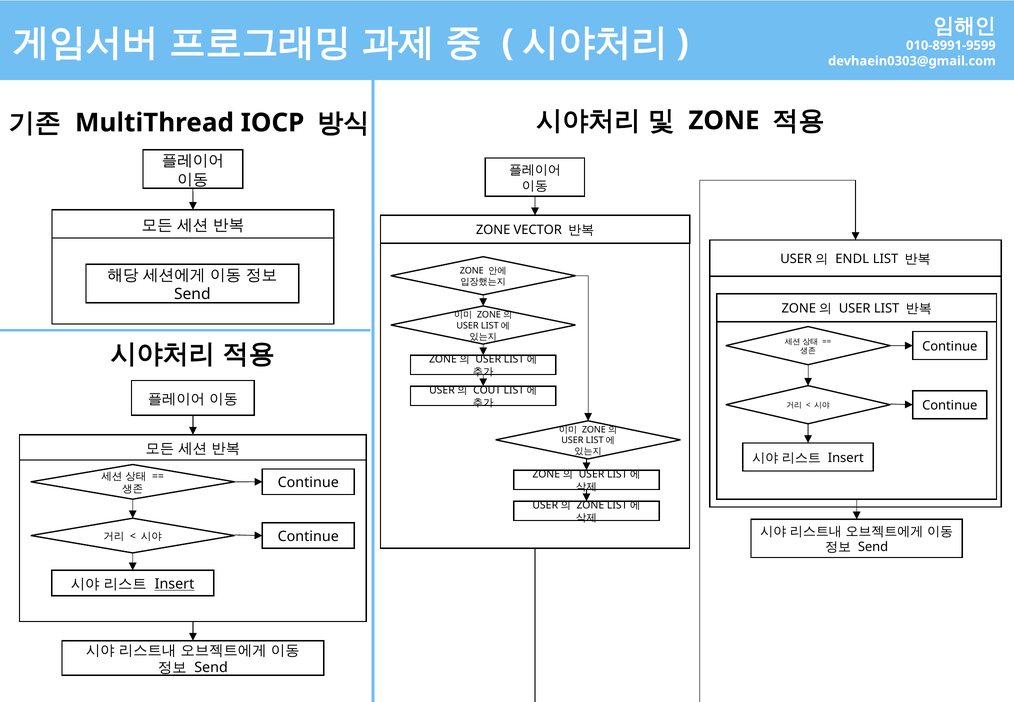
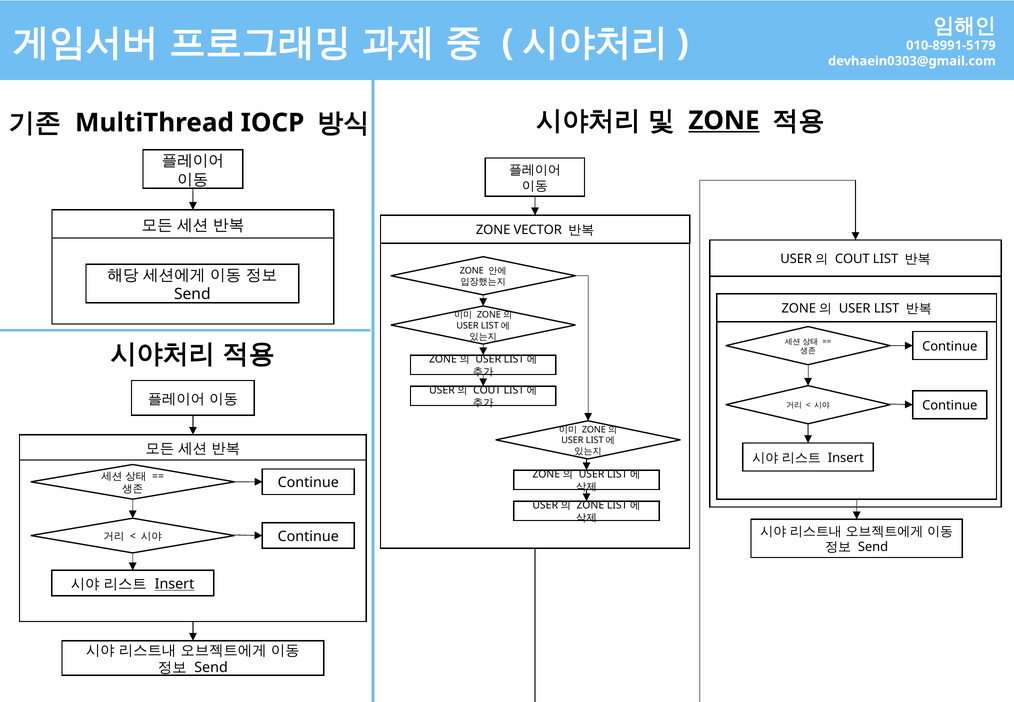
010-8991-9599: 010-8991-9599 -> 010-8991-5179 (951, 45)
ZONE underline: none -> present (724, 121)
ENDL: ENDL -> COUT (852, 259)
